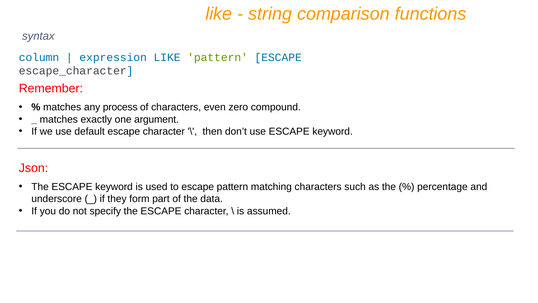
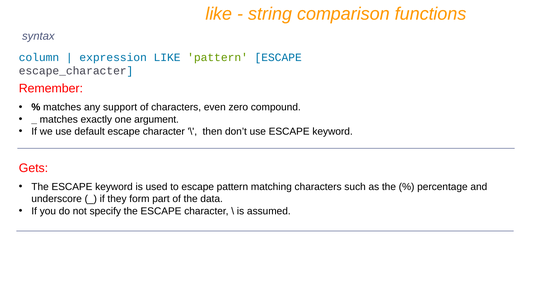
process: process -> support (120, 107)
Json: Json -> Gets (33, 168)
